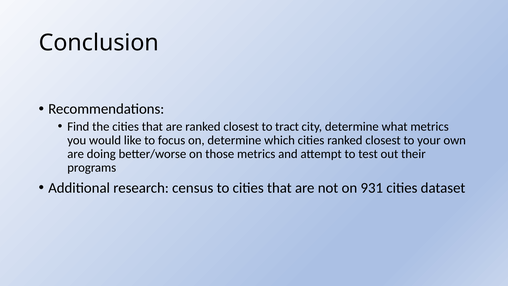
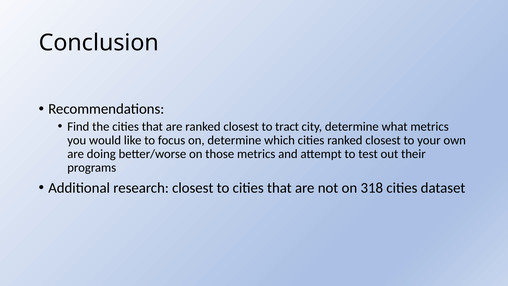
research census: census -> closest (193, 188)
931: 931 -> 318 (372, 188)
